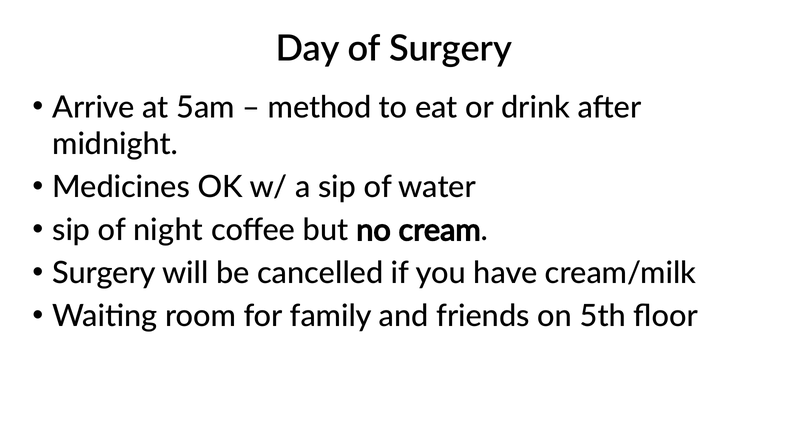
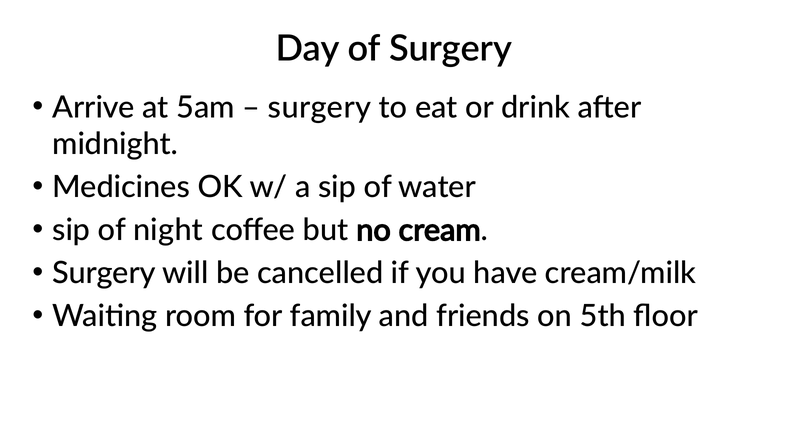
method: method -> surgery (319, 108)
